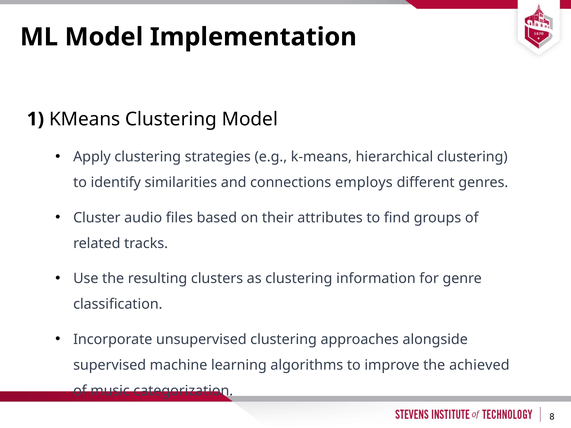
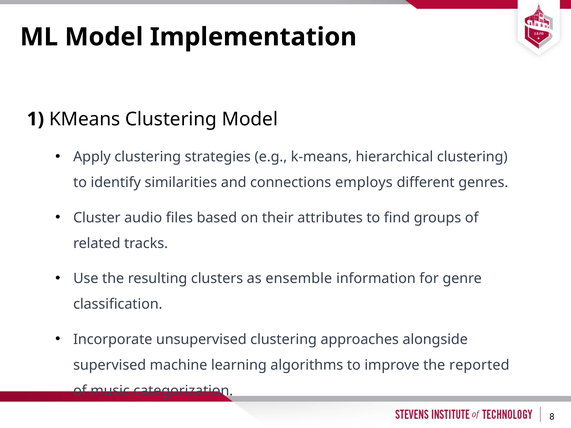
as clustering: clustering -> ensemble (299, 279)
achieved: achieved -> reported (479, 365)
